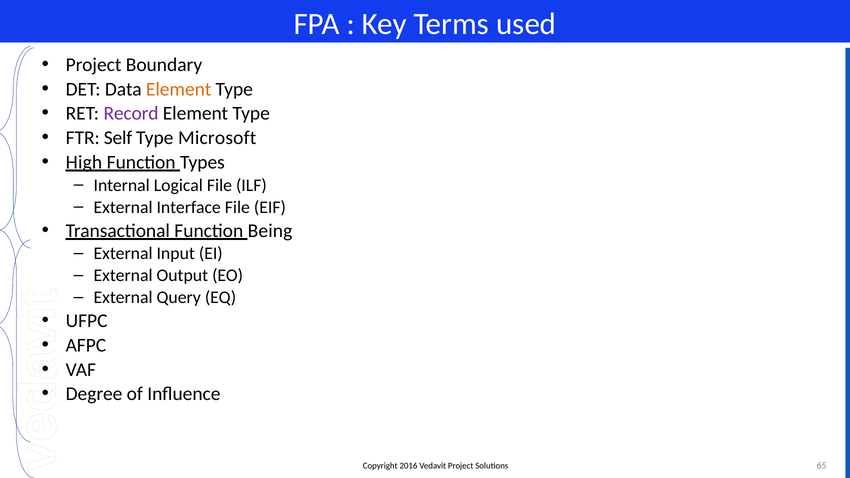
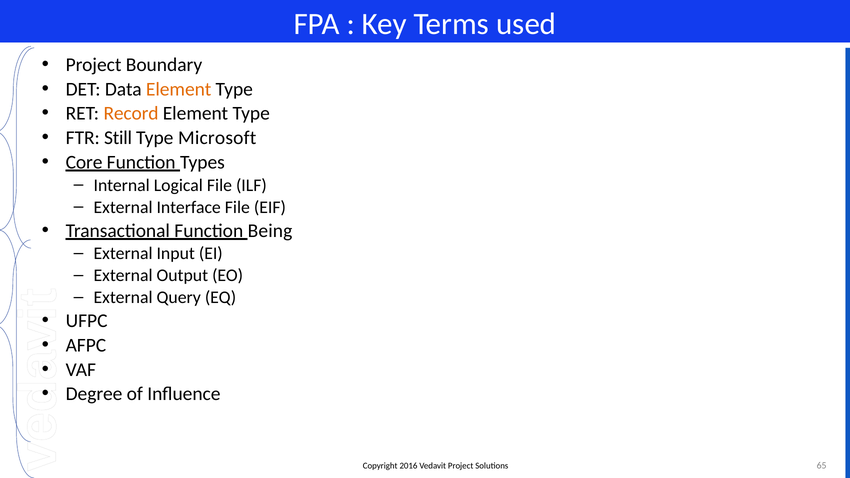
Record colour: purple -> orange (131, 114)
Self: Self -> Still (118, 138)
High: High -> Core (84, 162)
